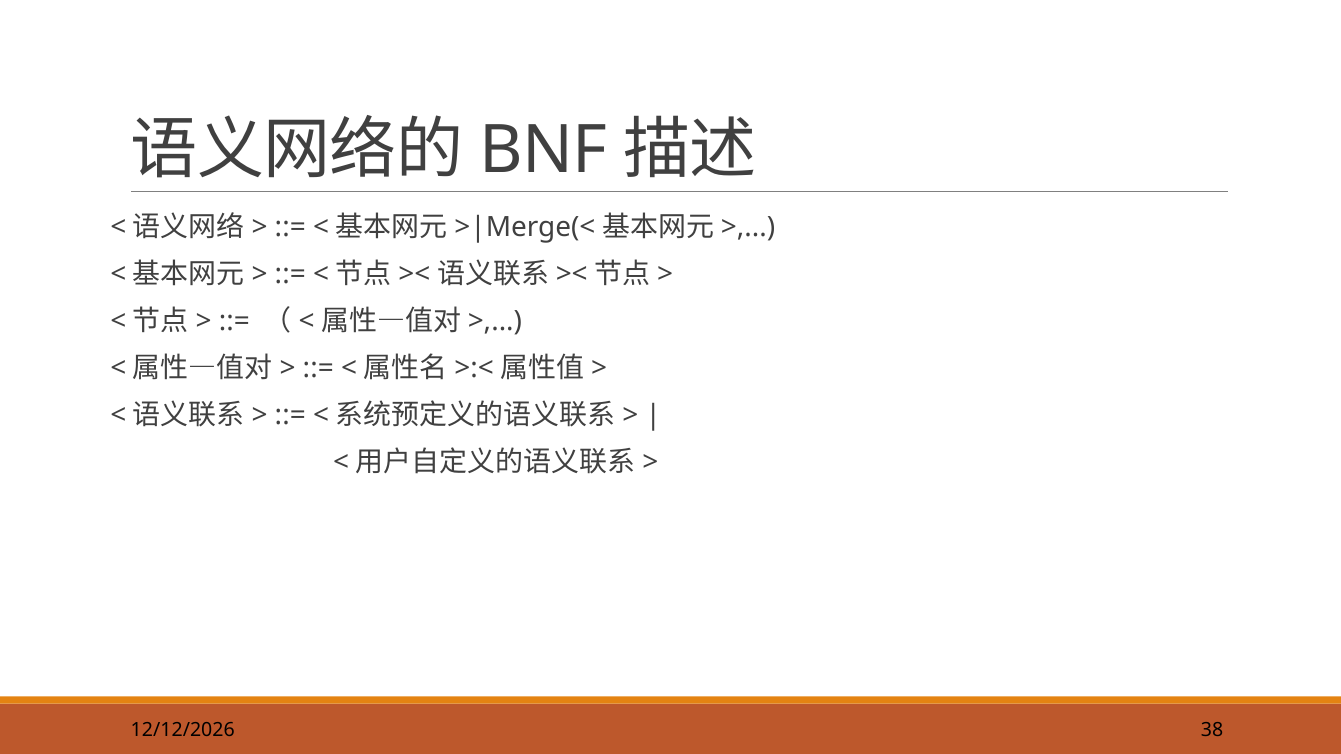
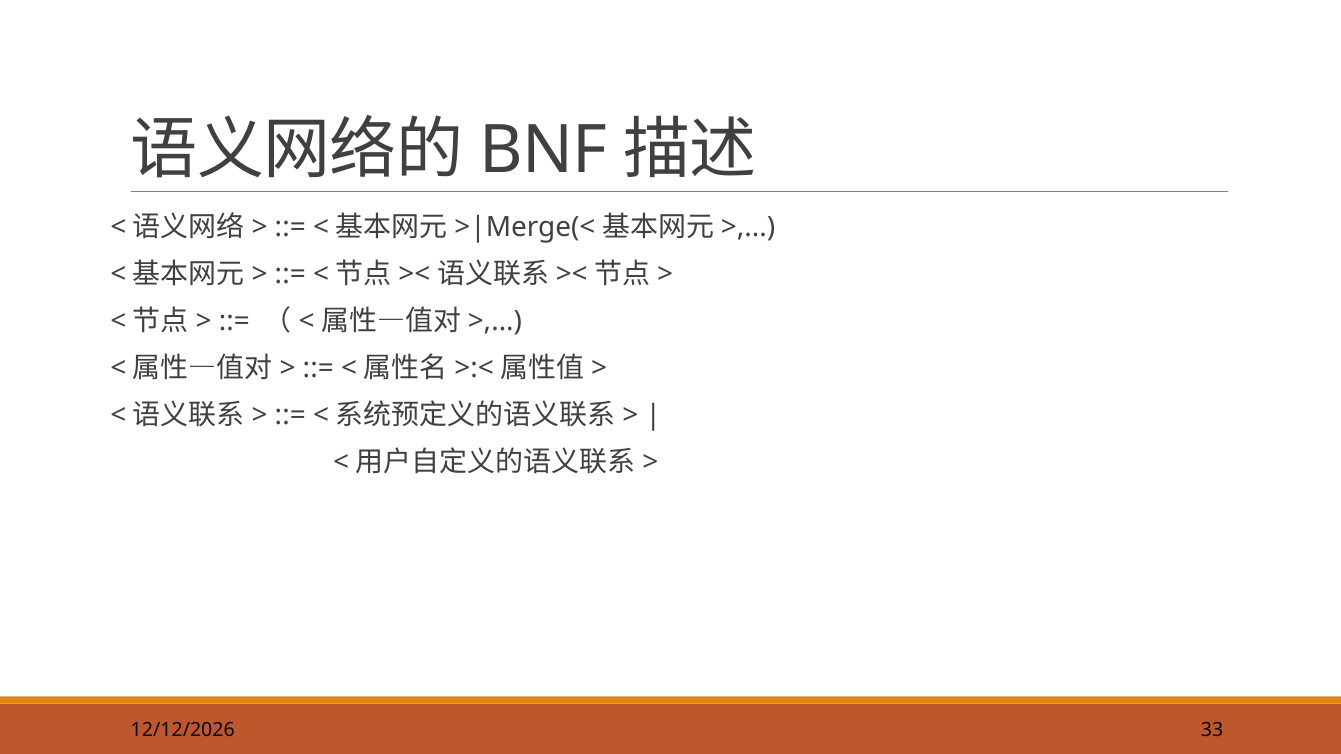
38: 38 -> 33 (1212, 730)
